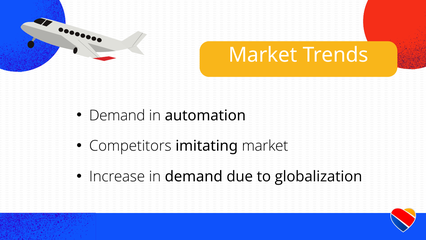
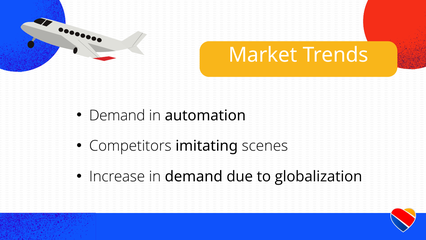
imitating market: market -> scenes (265, 146)
